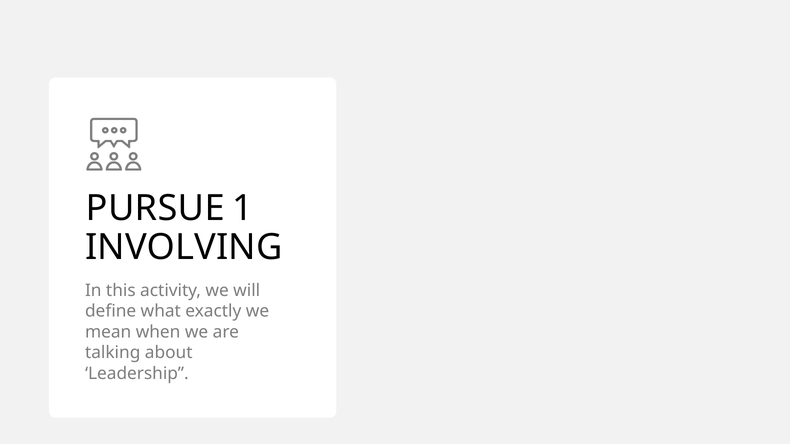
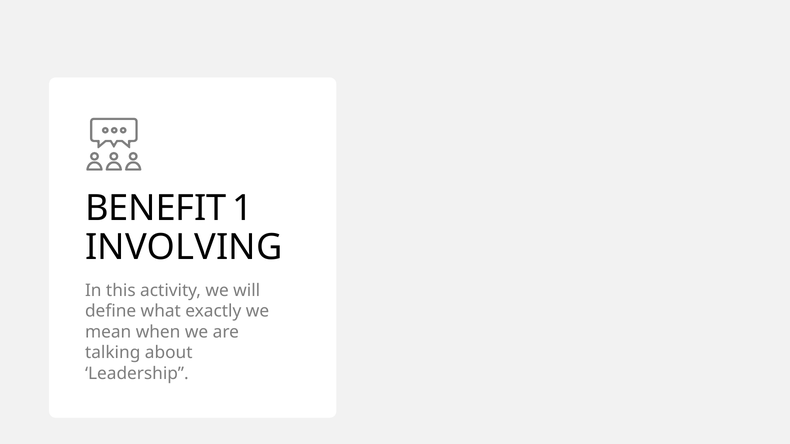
PURSUE: PURSUE -> BENEFIT (156, 208)
